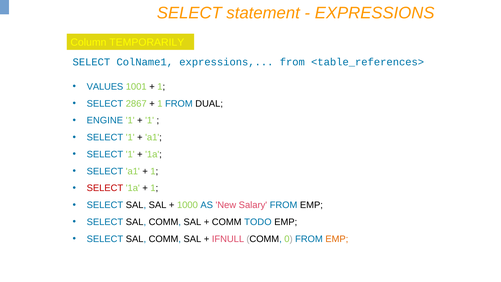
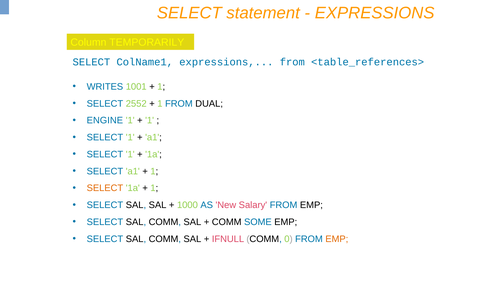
VALUES: VALUES -> WRITES (105, 87)
2867: 2867 -> 2552 (136, 104)
SELECT colour: red -> orange (105, 188)
TODO: TODO -> SOME (258, 222)
